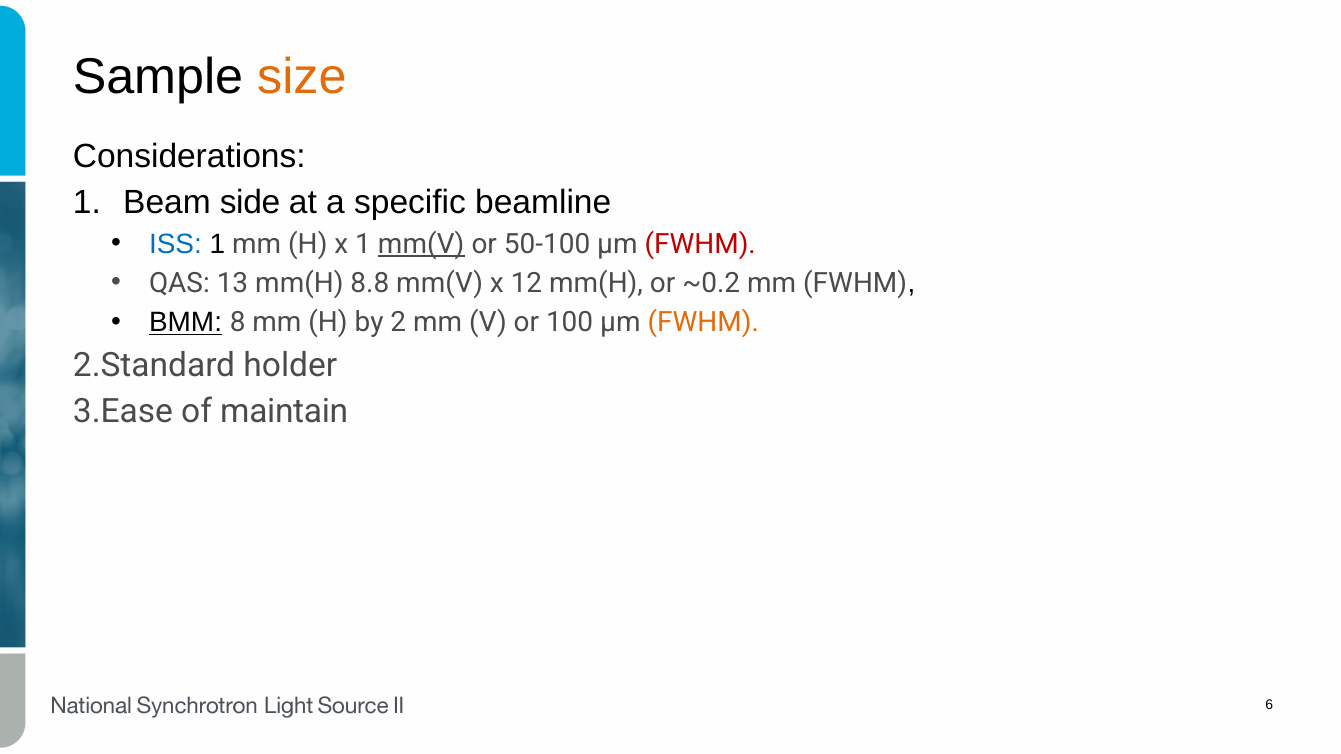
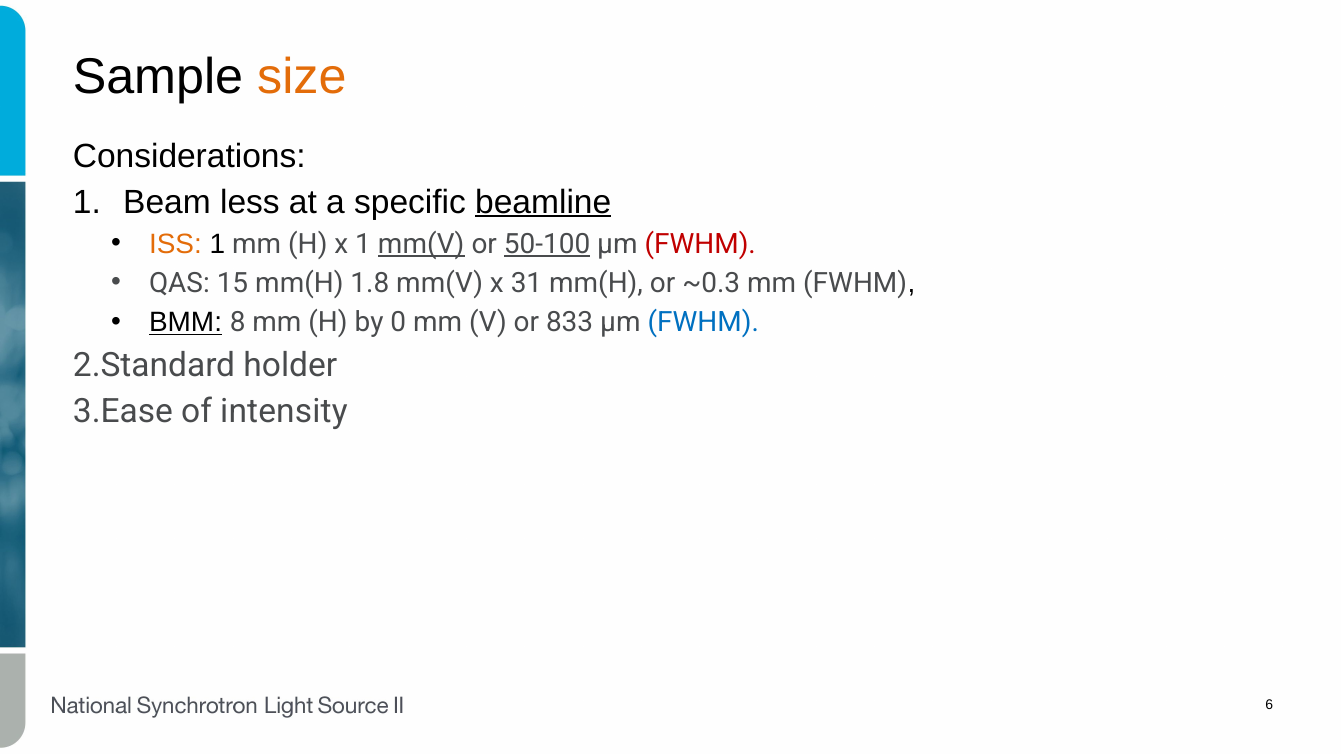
side: side -> less (250, 202)
beamline underline: none -> present (543, 202)
ISS colour: blue -> orange (175, 244)
50-100 underline: none -> present (547, 244)
13: 13 -> 15 (232, 283)
8.8: 8.8 -> 1.8 (370, 283)
12: 12 -> 31 (526, 283)
~0.2: ~0.2 -> ~0.3 (711, 283)
2: 2 -> 0 (398, 323)
100: 100 -> 833 (570, 323)
FWHM colour: orange -> blue (703, 323)
maintain: maintain -> intensity (284, 411)
